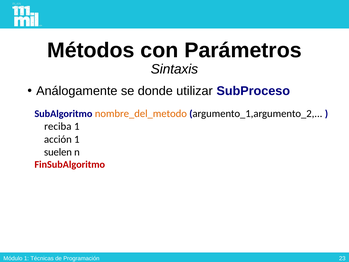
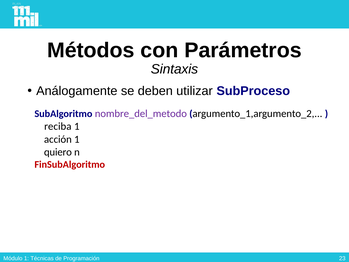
donde: donde -> deben (155, 91)
nombre_del_metodo colour: orange -> purple (141, 114)
suelen: suelen -> quiero (58, 152)
